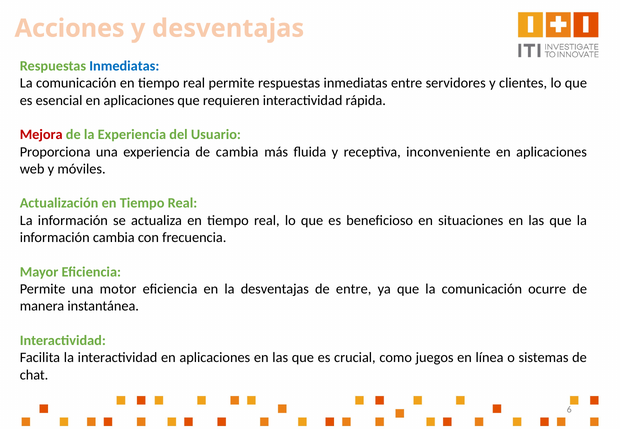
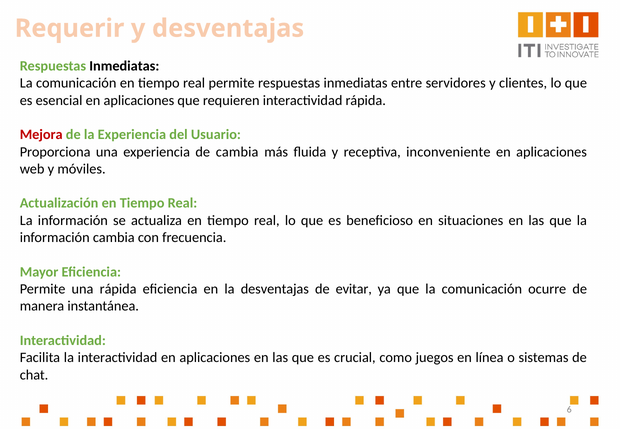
Acciones: Acciones -> Requerir (69, 28)
Inmediatas colour: blue -> black (124, 66)
una motor: motor -> rápida (118, 289)
de entre: entre -> evitar (354, 289)
